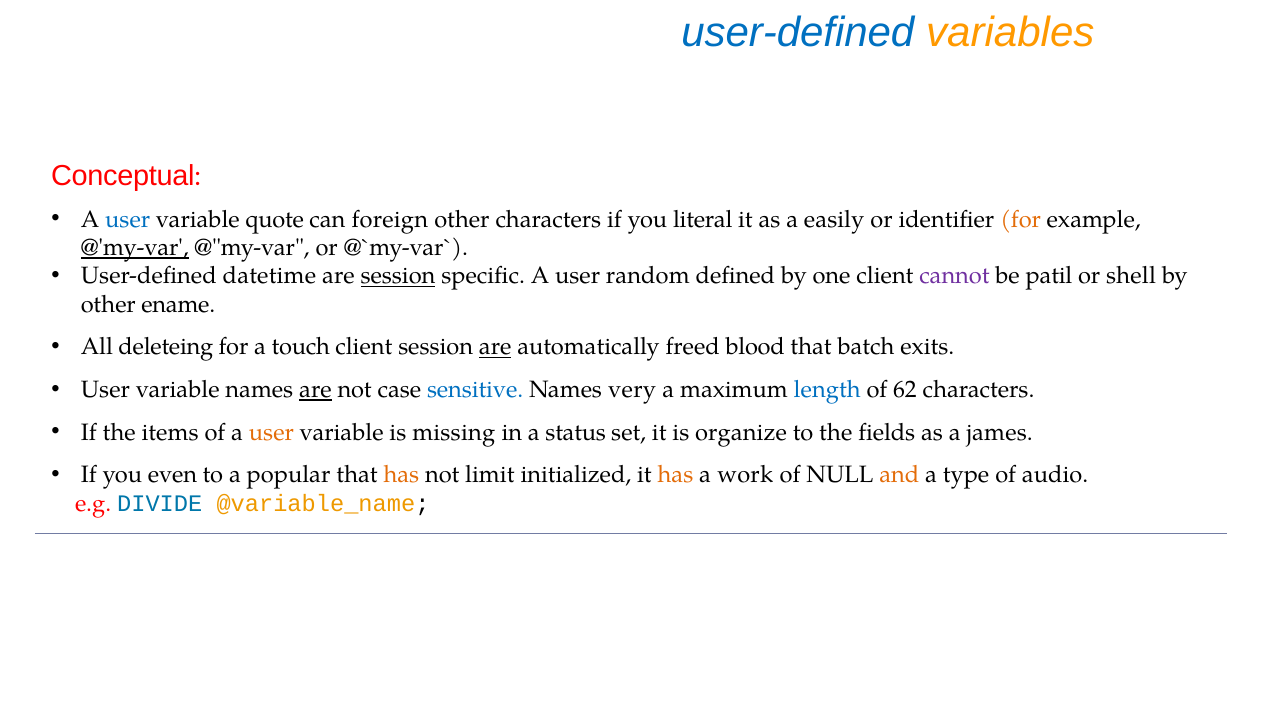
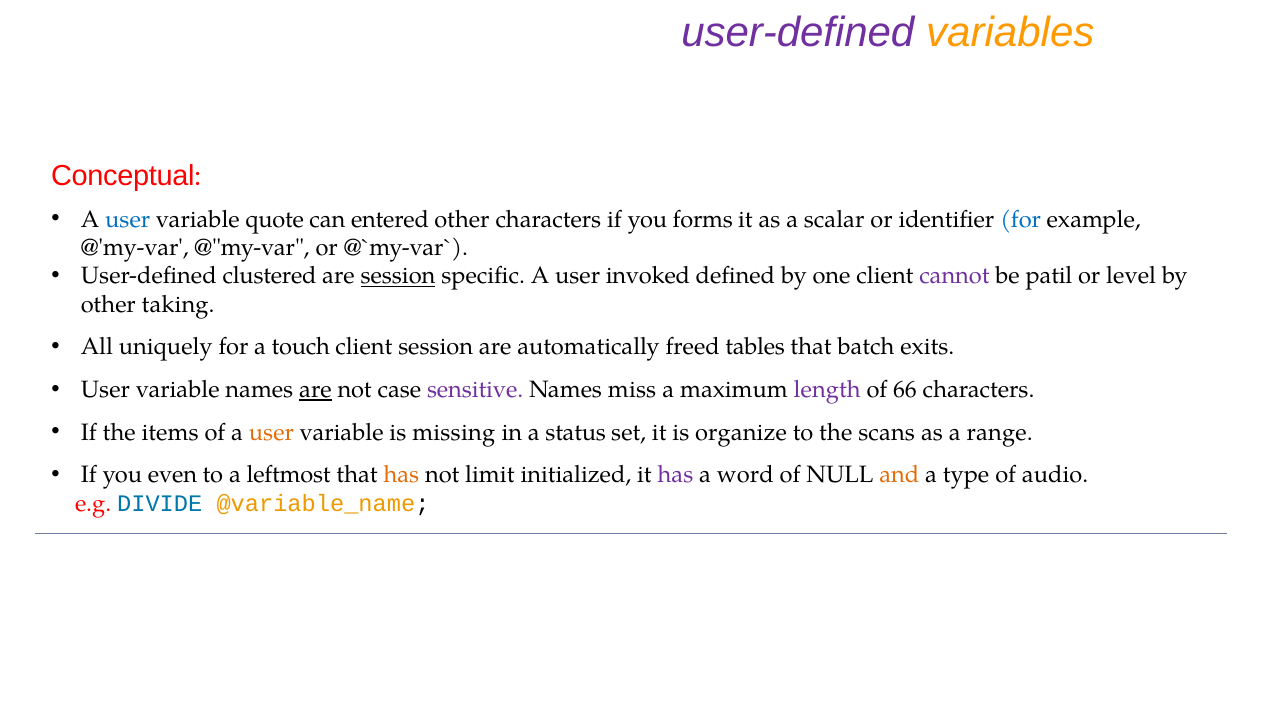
user-defined colour: blue -> purple (798, 33)
foreign: foreign -> entered (390, 219)
literal: literal -> forms (703, 219)
easily: easily -> scalar (834, 219)
for colour: orange -> blue (1021, 219)
@'my-var underline: present -> none (135, 248)
datetime: datetime -> clustered (270, 276)
random: random -> invoked (648, 276)
shell: shell -> level (1131, 276)
ename: ename -> taking (178, 304)
deleteing: deleteing -> uniquely (166, 347)
are underline: present -> none (495, 347)
blood: blood -> tables (755, 347)
sensitive colour: blue -> purple (475, 390)
very: very -> miss (632, 390)
length colour: blue -> purple (827, 390)
62: 62 -> 66 (905, 390)
fields: fields -> scans (887, 432)
james: james -> range (1000, 432)
popular: popular -> leftmost (289, 475)
has colour: orange -> purple (676, 475)
work: work -> word (745, 475)
